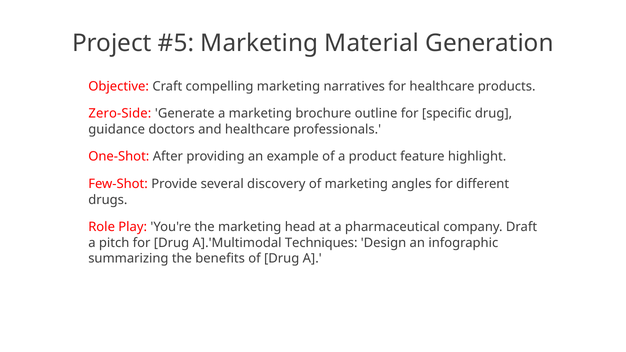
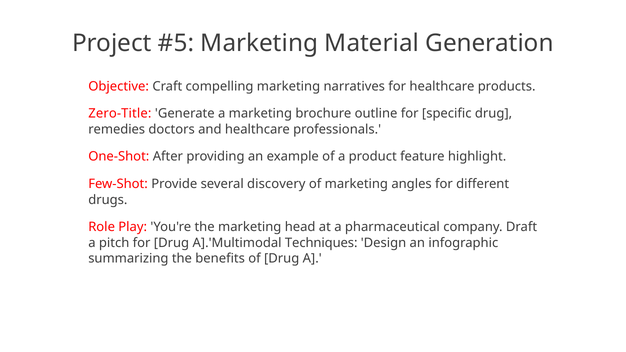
Zero-Side: Zero-Side -> Zero-Title (120, 114)
guidance: guidance -> remedies (117, 129)
